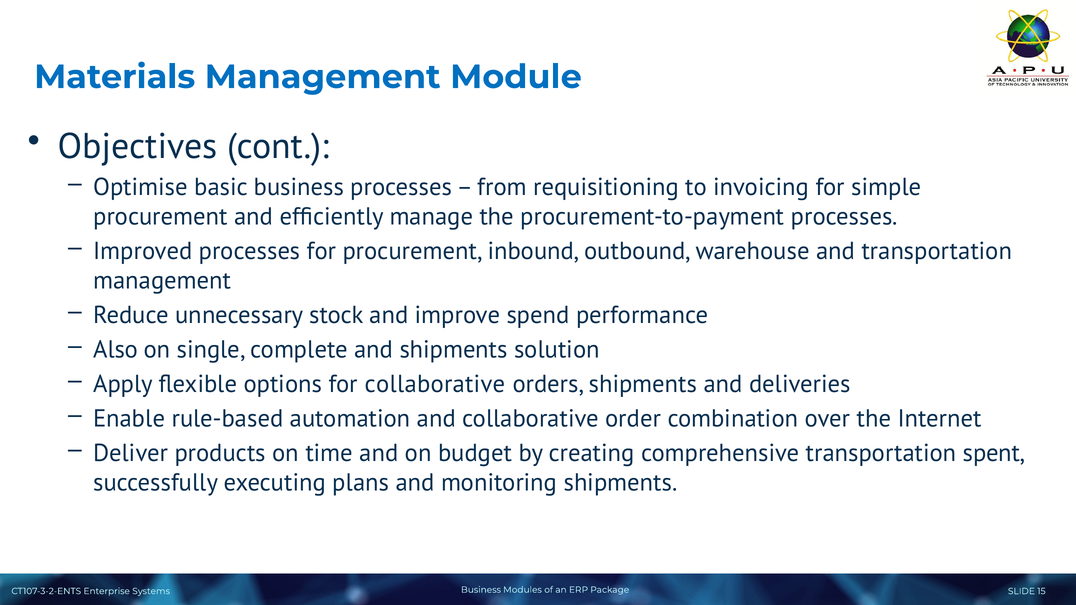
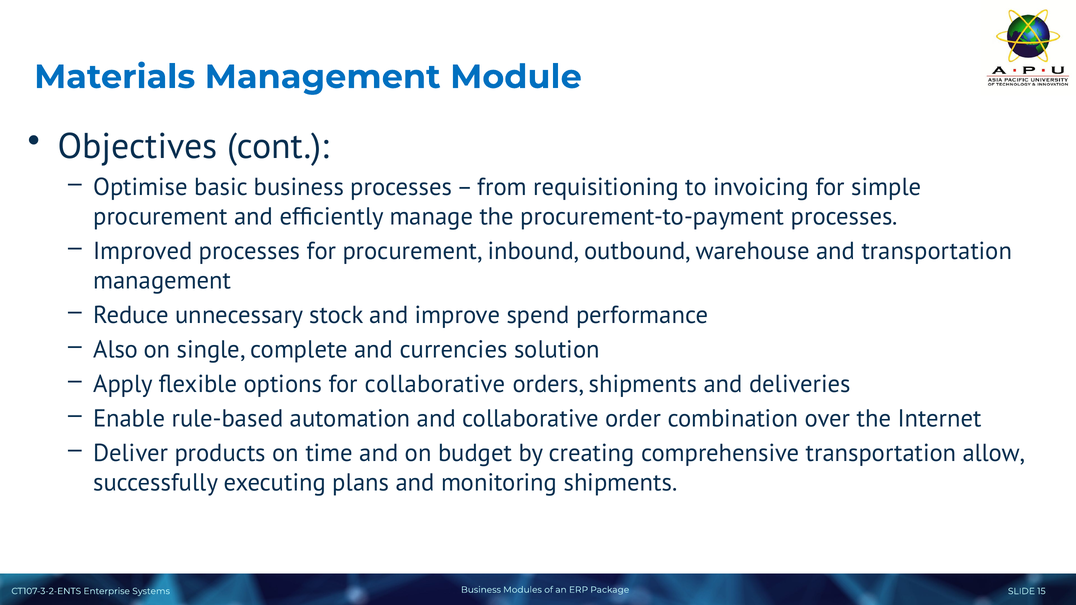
and shipments: shipments -> currencies (454, 350)
spent: spent -> allow (994, 453)
